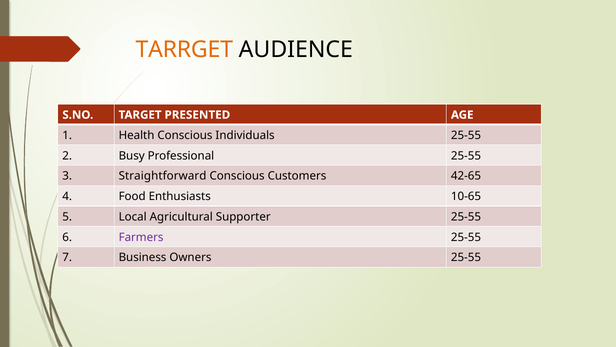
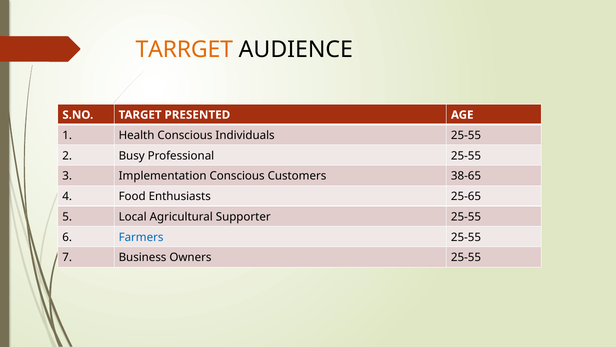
Straightforward: Straightforward -> Implementation (163, 176)
42-65: 42-65 -> 38-65 (466, 176)
10-65: 10-65 -> 25-65 (466, 196)
Farmers colour: purple -> blue (141, 237)
